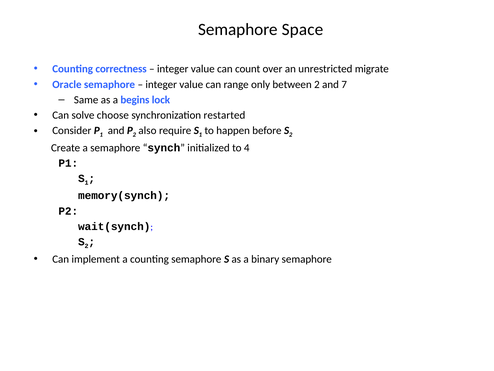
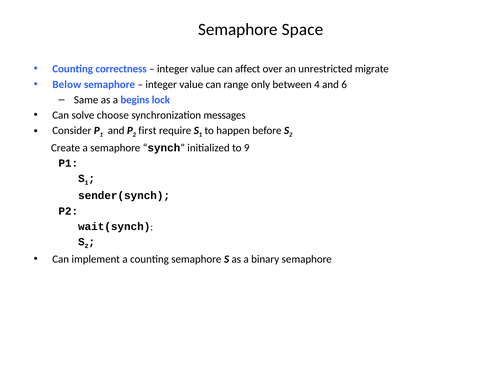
count: count -> affect (248, 69)
Oracle: Oracle -> Below (67, 84)
between 2: 2 -> 4 (317, 84)
7: 7 -> 6 (344, 84)
restarted: restarted -> messages (225, 115)
also: also -> first (147, 130)
4: 4 -> 9 (247, 148)
memory(synch: memory(synch -> sender(synch (124, 195)
